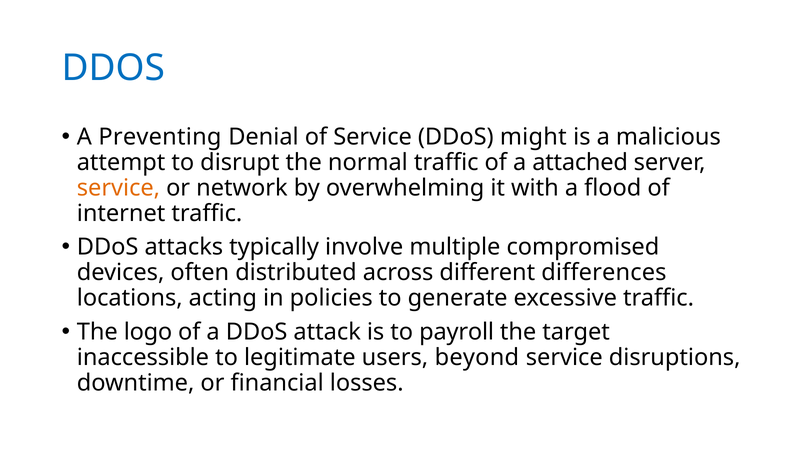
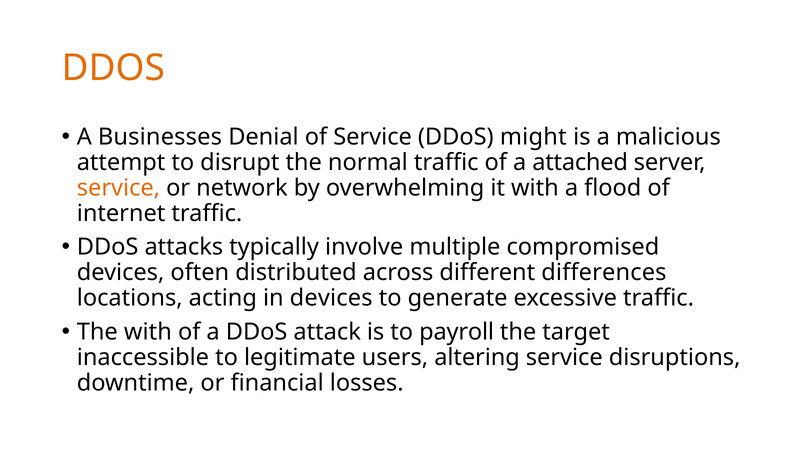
DDOS colour: blue -> orange (113, 68)
Preventing: Preventing -> Businesses (160, 137)
in policies: policies -> devices (331, 298)
The logo: logo -> with (148, 332)
beyond: beyond -> altering (477, 358)
